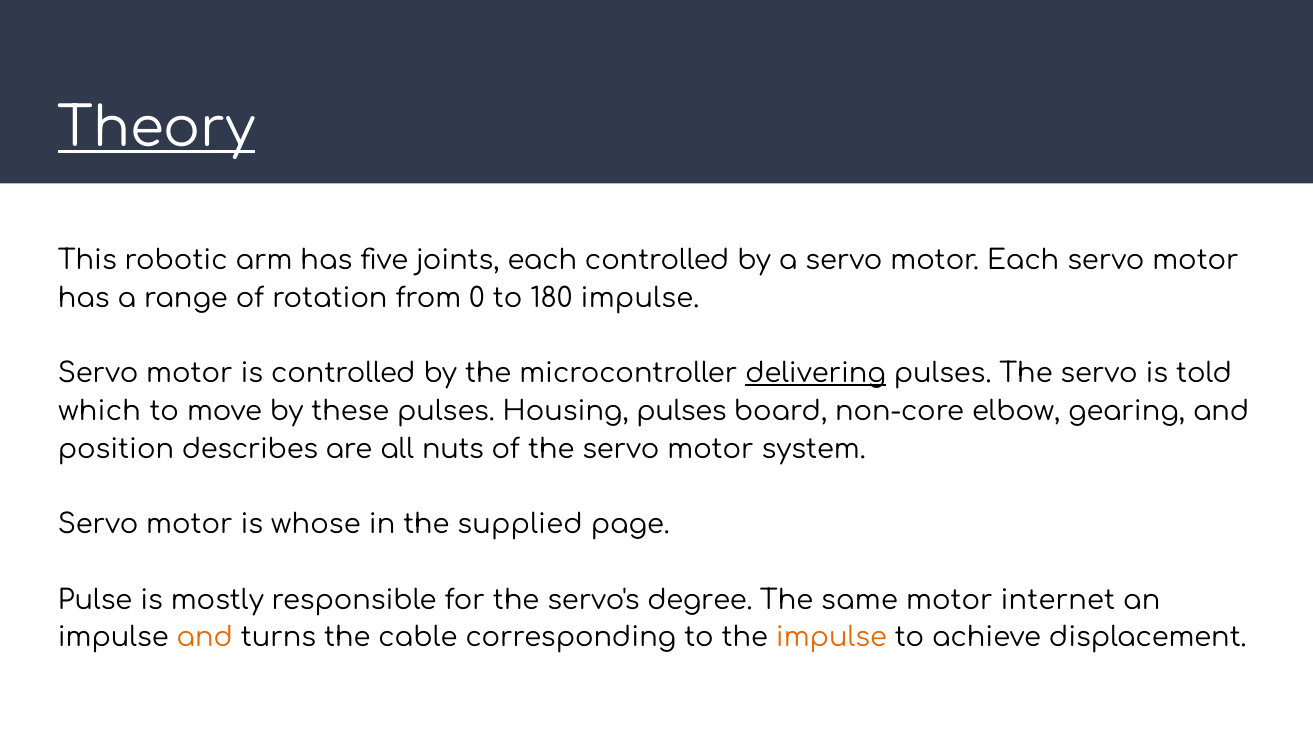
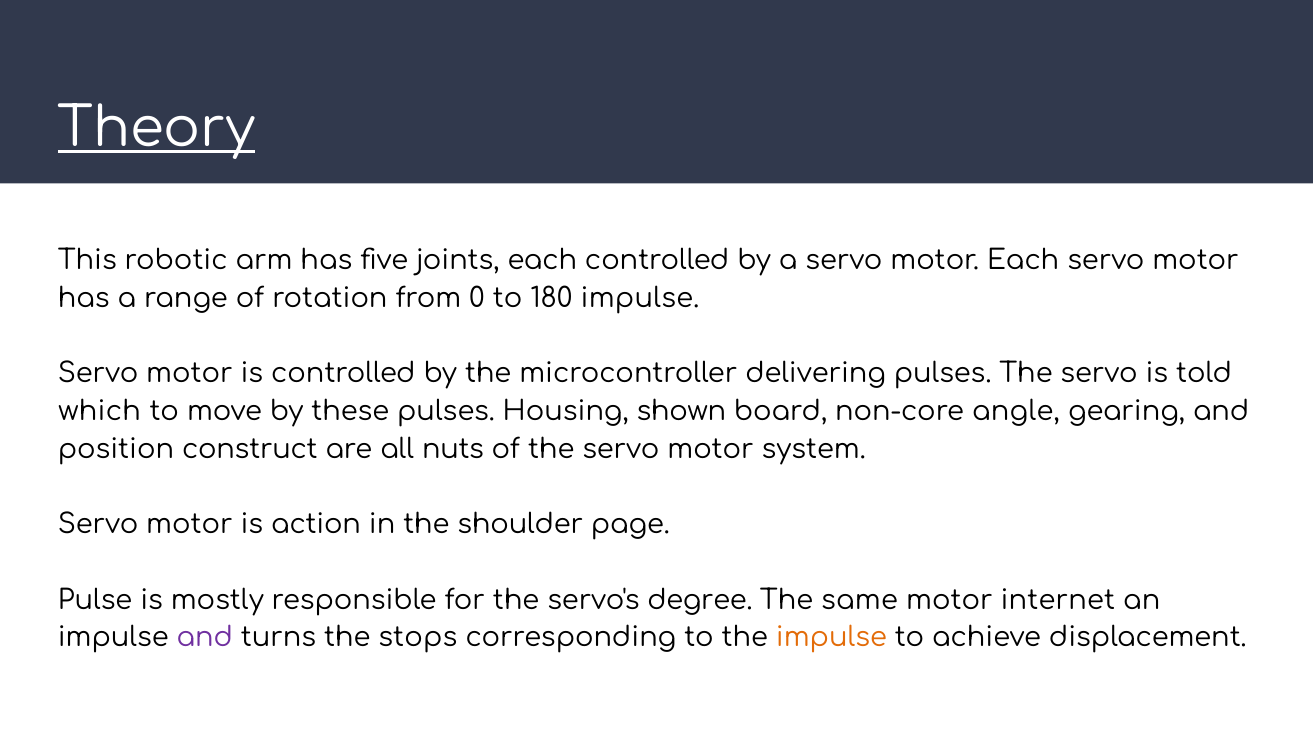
delivering underline: present -> none (816, 373)
Housing pulses: pulses -> shown (681, 411)
elbow: elbow -> angle (1016, 411)
describes: describes -> construct (250, 449)
whose: whose -> action (316, 524)
supplied: supplied -> shoulder (520, 524)
and colour: orange -> purple (205, 637)
cable: cable -> stops (418, 637)
